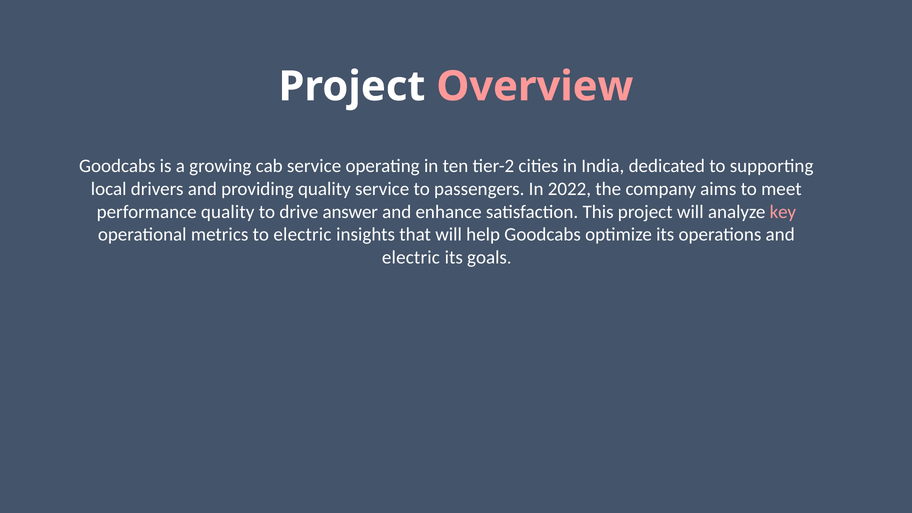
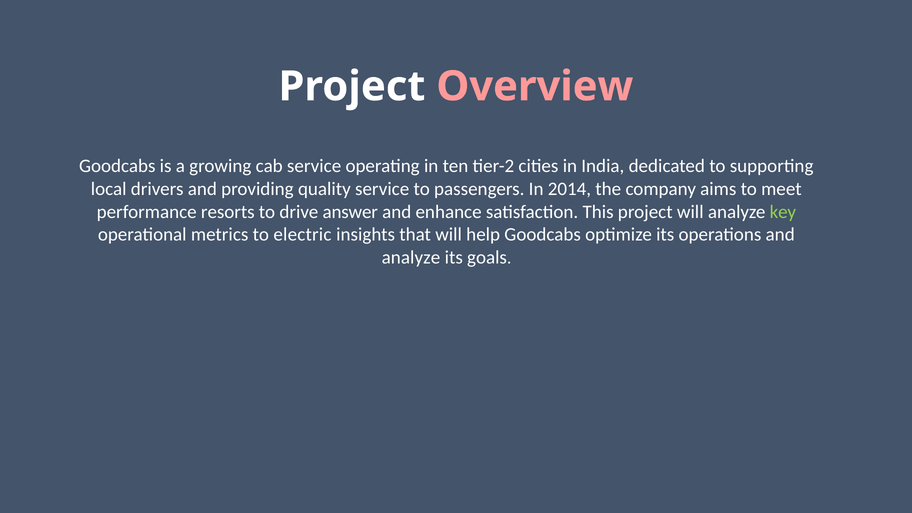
2022: 2022 -> 2014 (569, 189)
performance quality: quality -> resorts (228, 212)
key colour: pink -> light green (783, 212)
electric: electric -> analyze (411, 257)
